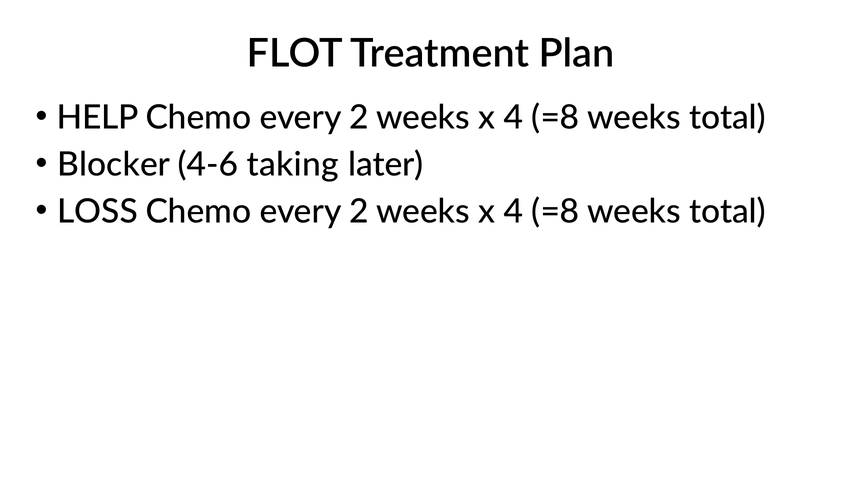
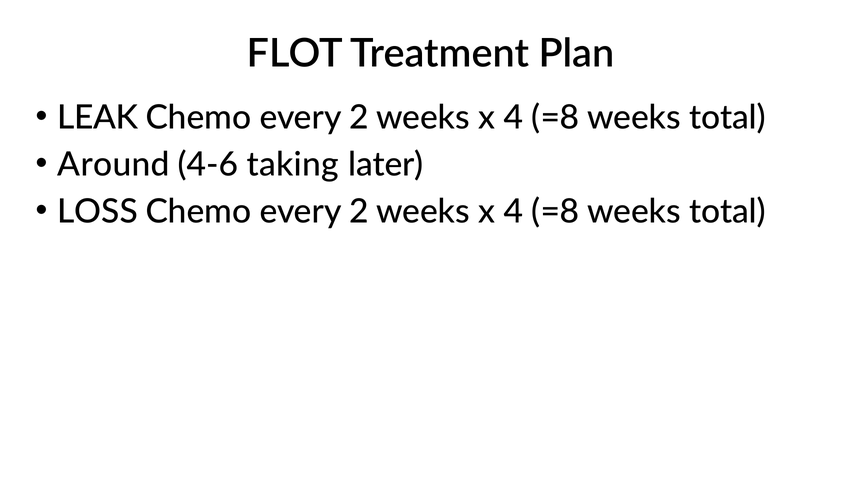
HELP: HELP -> LEAK (98, 118)
Blocker: Blocker -> Around (114, 165)
